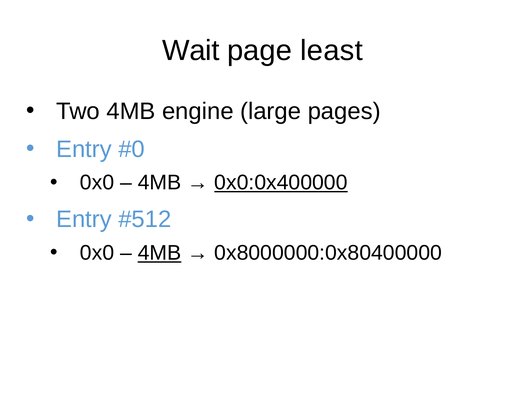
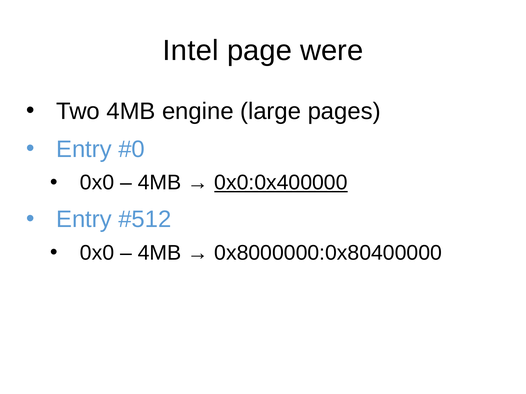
Wait: Wait -> Intel (191, 51)
least: least -> were (332, 51)
4MB underline: present -> none (160, 253)
